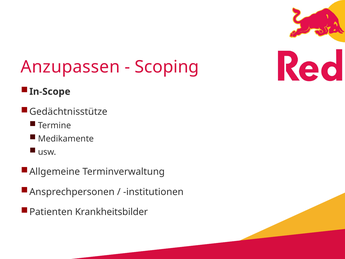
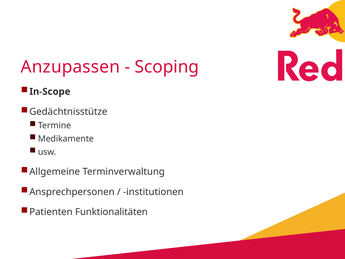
Krankheitsbilder: Krankheitsbilder -> Funktionalitäten (111, 212)
